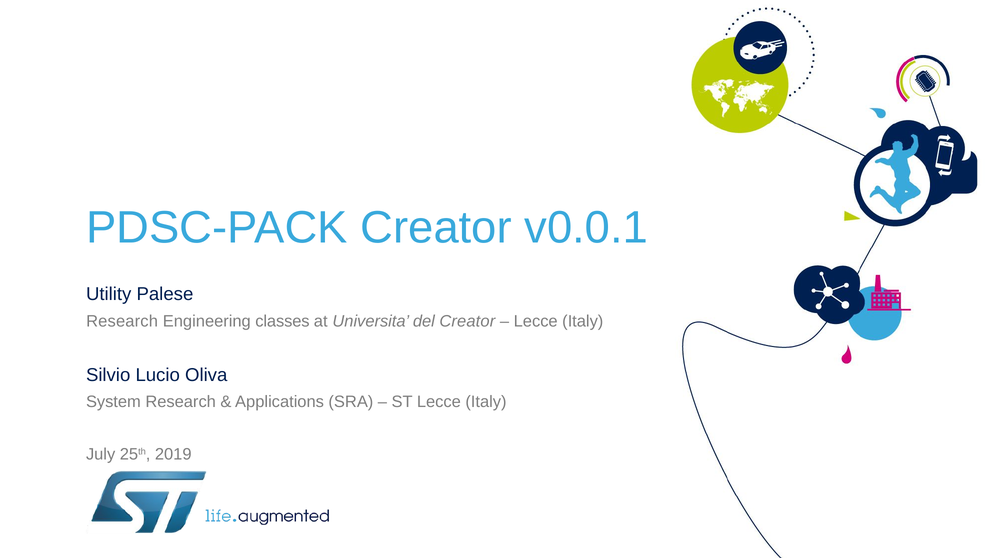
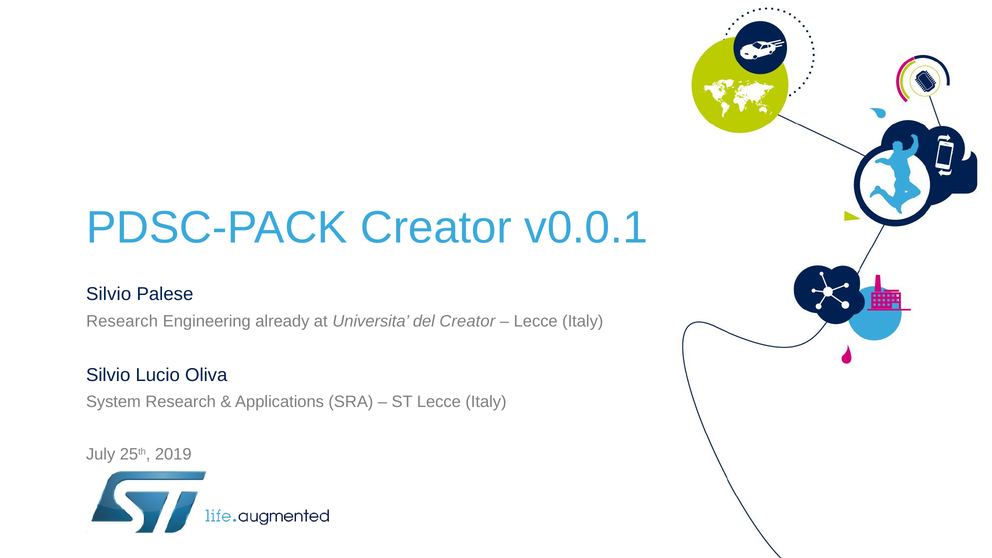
Utility: Utility -> Silvio (109, 294)
classes: classes -> already (282, 321)
